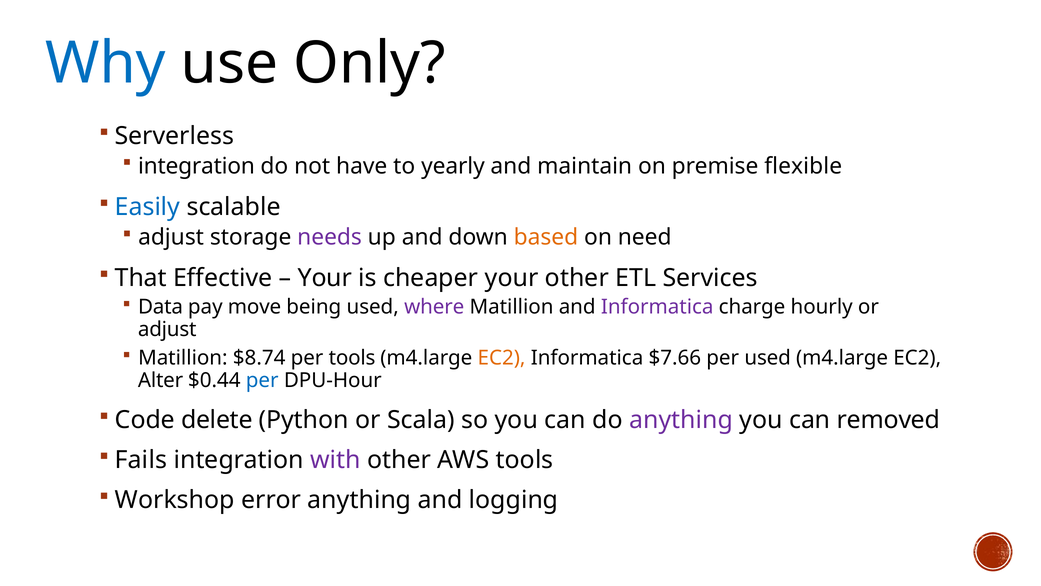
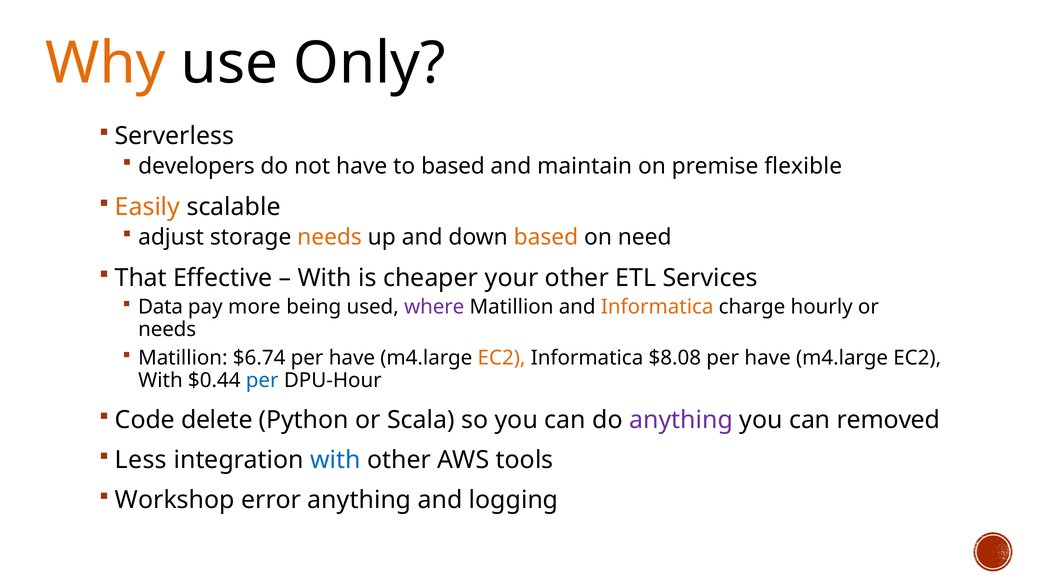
Why colour: blue -> orange (105, 63)
integration: integration -> developers (196, 166)
to yearly: yearly -> based (453, 166)
Easily colour: blue -> orange (147, 207)
needs colour: purple -> orange (330, 237)
Your: Your -> With (325, 278)
move: move -> more (254, 307)
Informatica colour: purple -> orange (657, 307)
adjust: adjust -> needs (167, 329)
$8.74: $8.74 -> $6.74 (259, 358)
tools: tools -> have (352, 358)
$7.66: $7.66 -> $8.08 (675, 358)
used: used -> have (768, 358)
Alter: Alter -> With (160, 380)
Fails: Fails -> Less (141, 460)
with colour: purple -> blue (335, 460)
